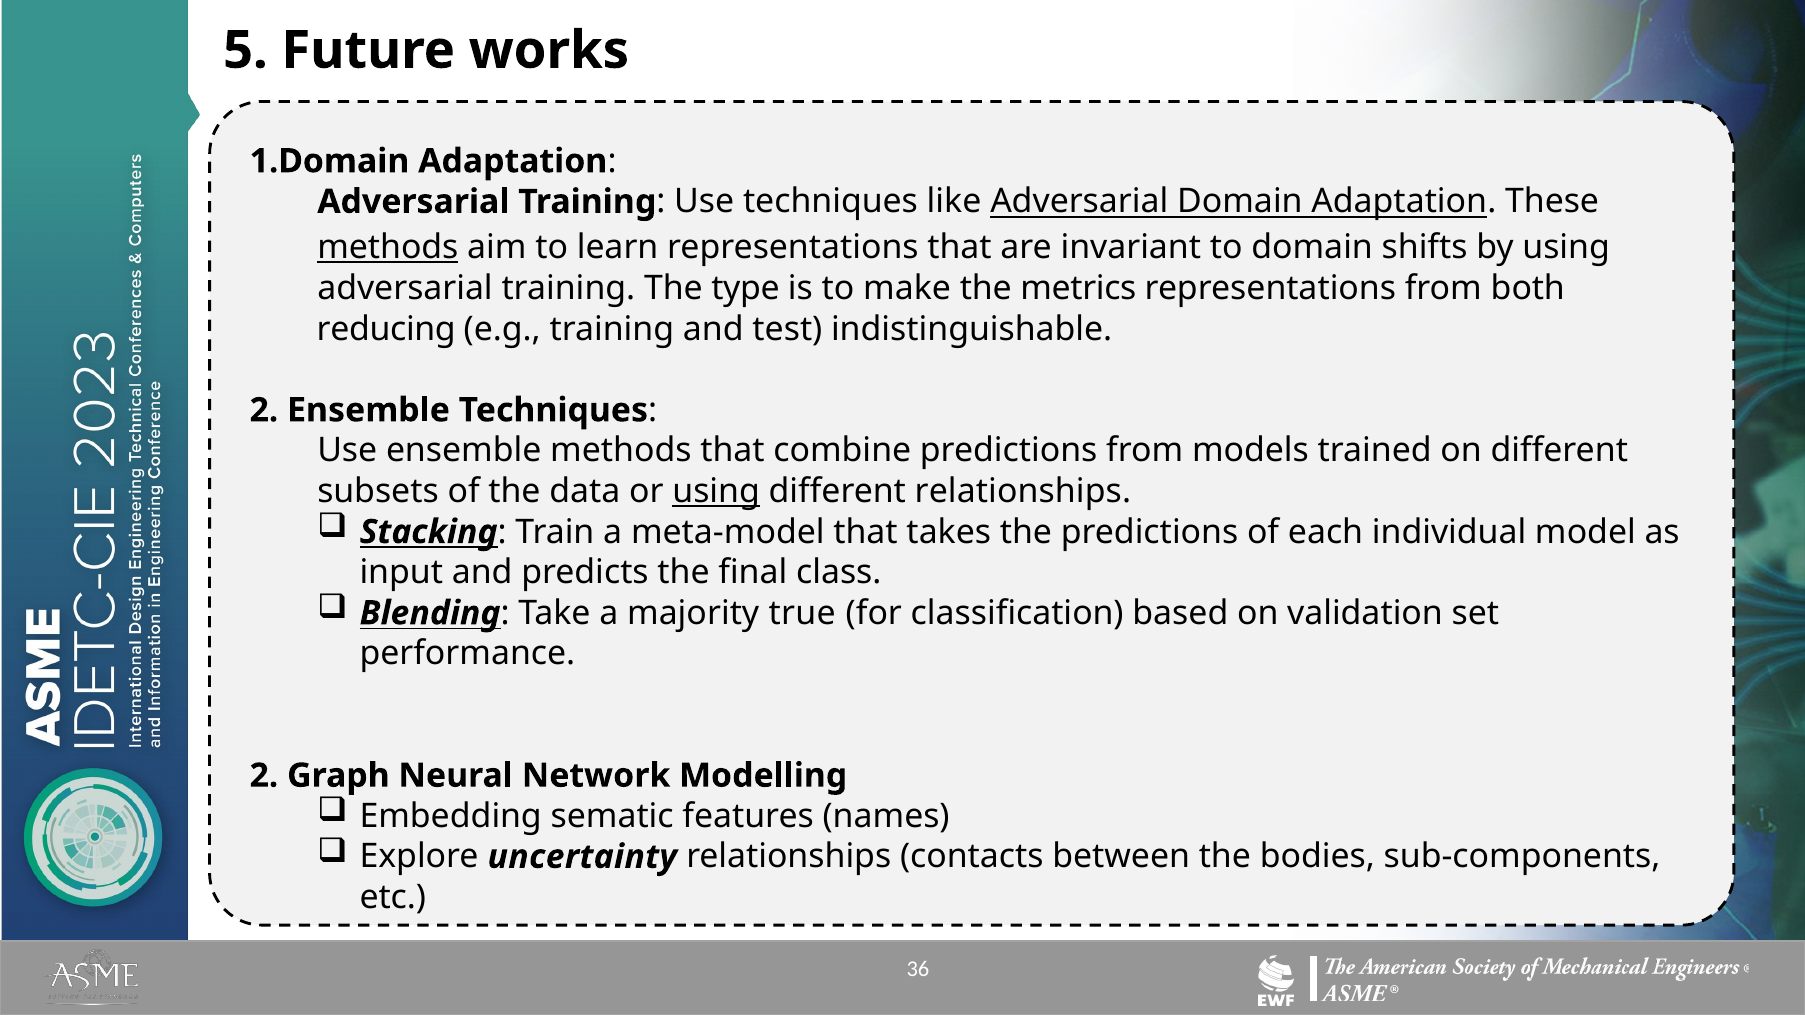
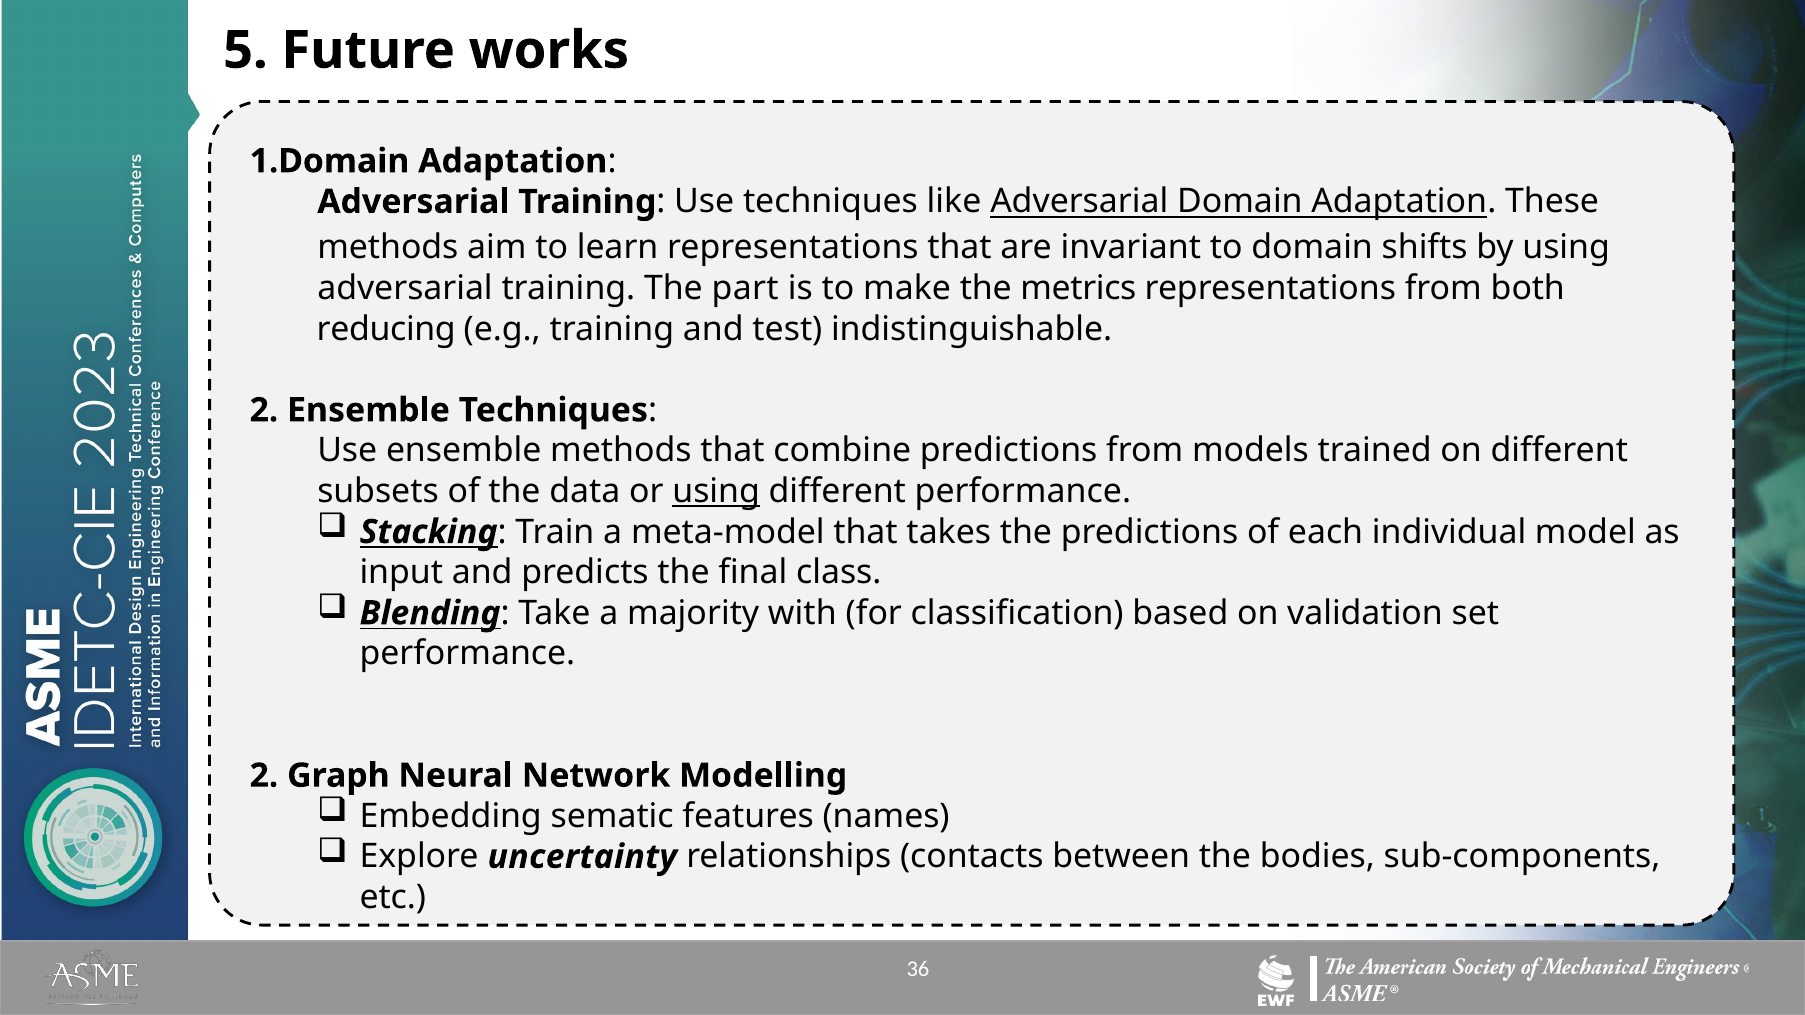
methods underline: present -> none (388, 248)
type: type -> part (745, 288)
different relationships: relationships -> performance (1023, 492)
true: true -> with (802, 613)
